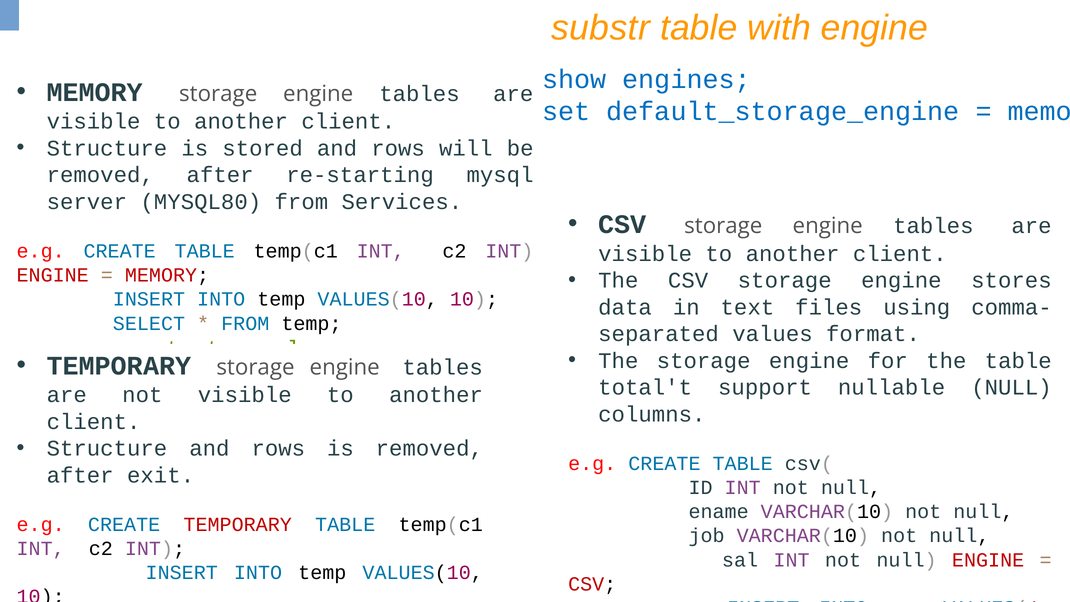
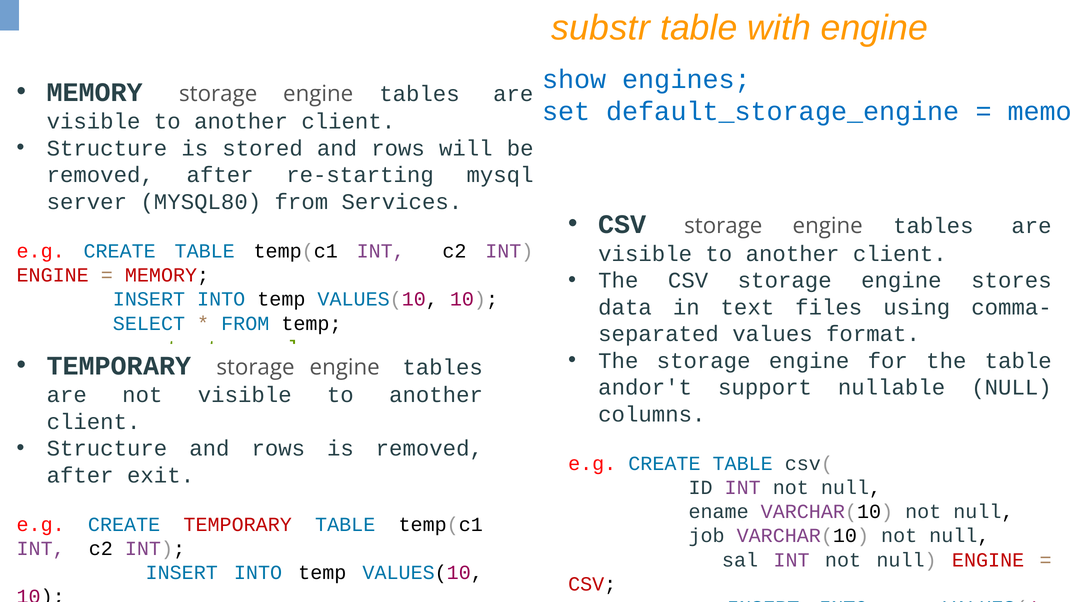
total't: total't -> andor't (645, 387)
